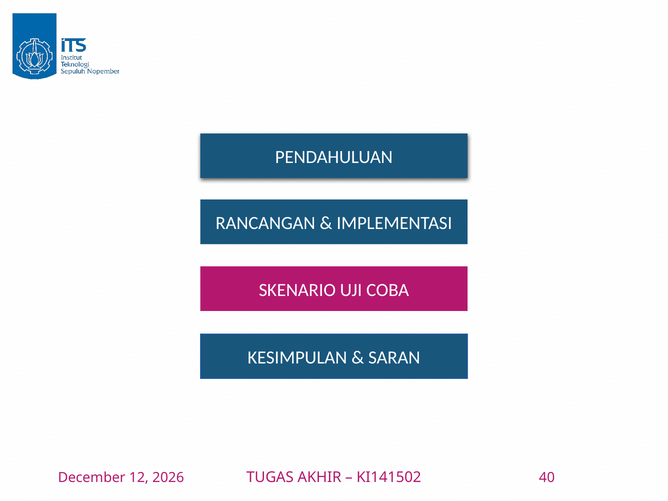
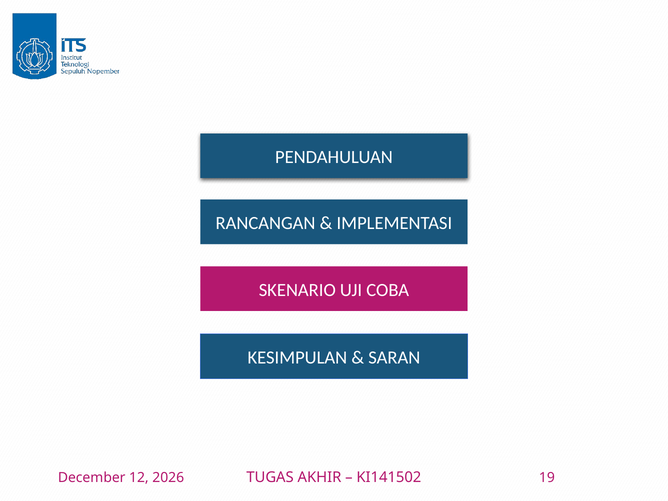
40: 40 -> 19 (547, 477)
